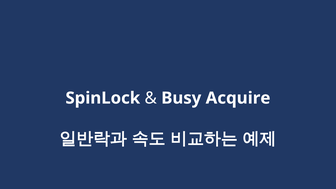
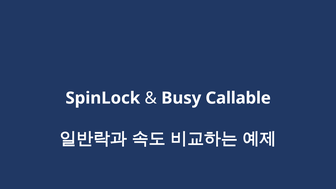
Acquire: Acquire -> Callable (238, 98)
